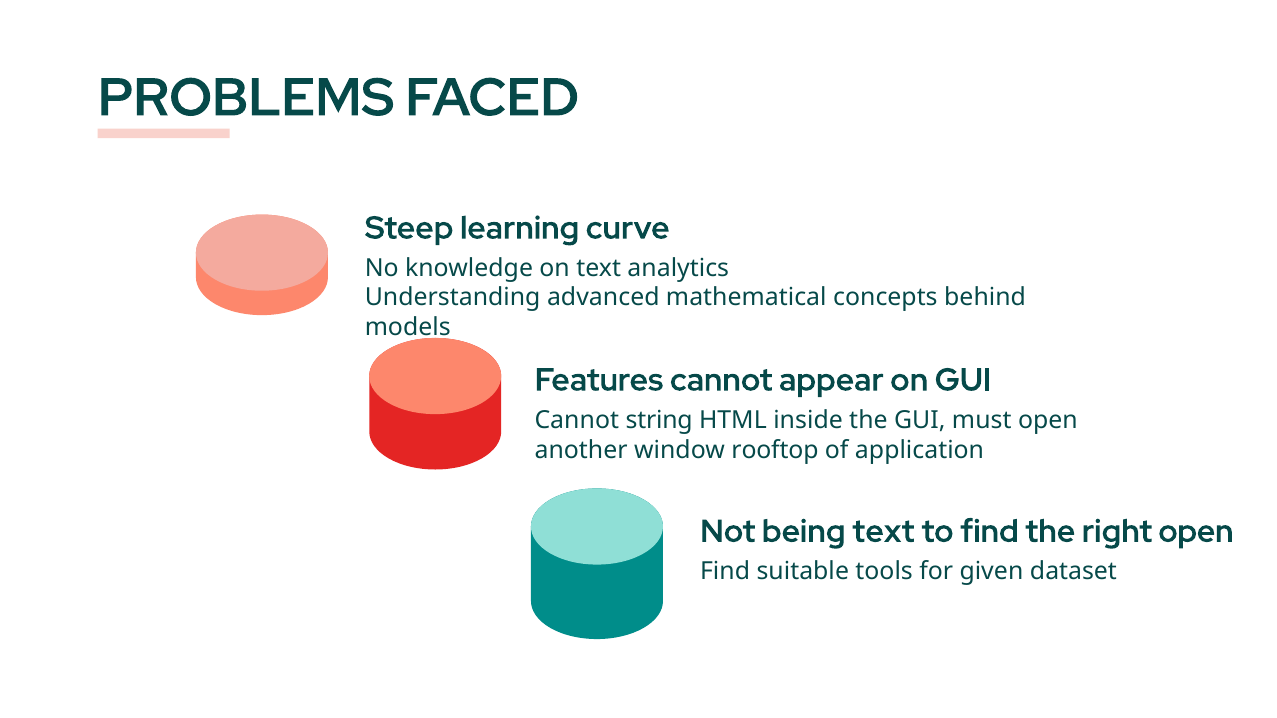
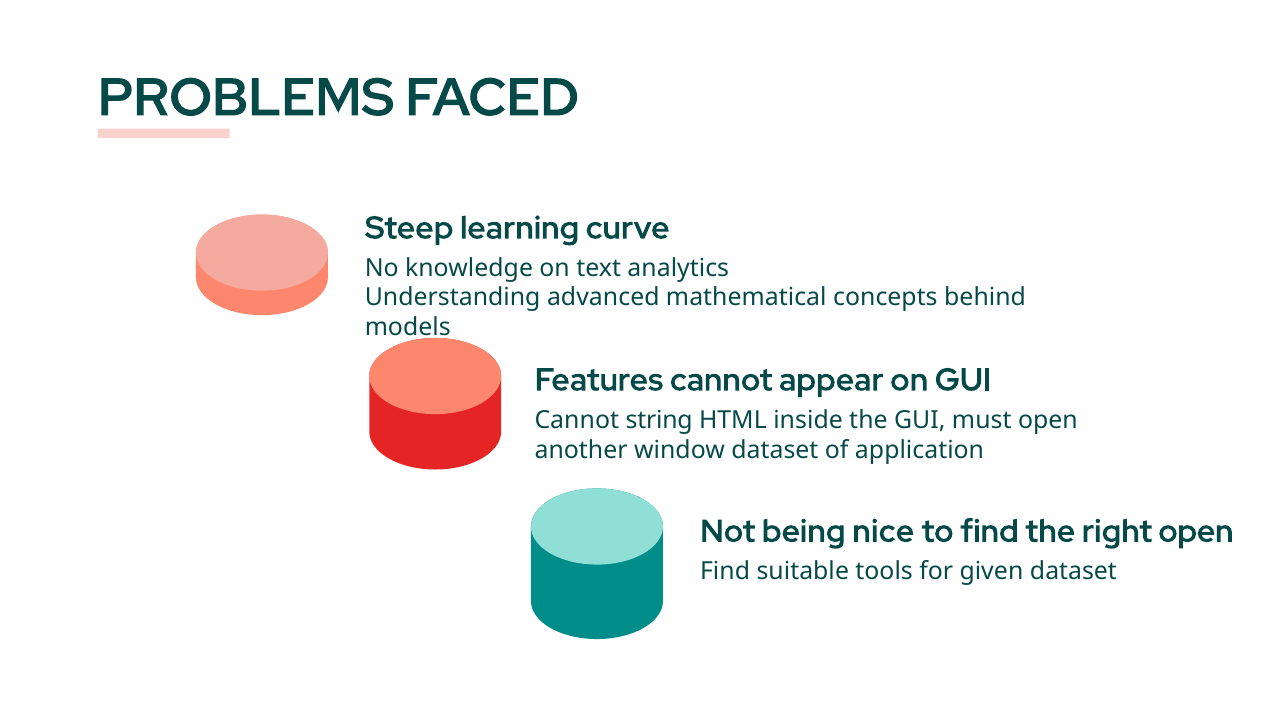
window rooftop: rooftop -> dataset (775, 451)
being text: text -> nice (883, 532)
